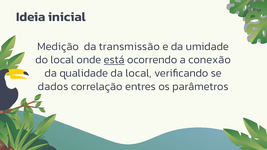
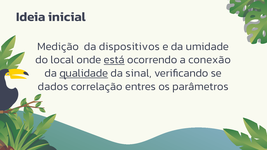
transmissão: transmissão -> dispositivos (129, 46)
qualidade underline: none -> present (84, 73)
da local: local -> sinal (139, 73)
